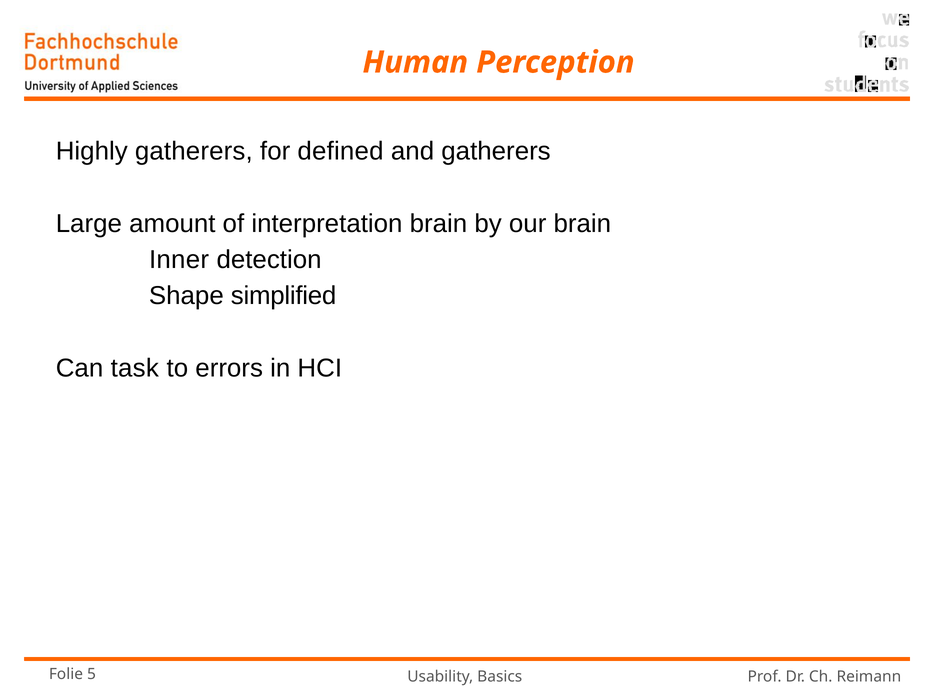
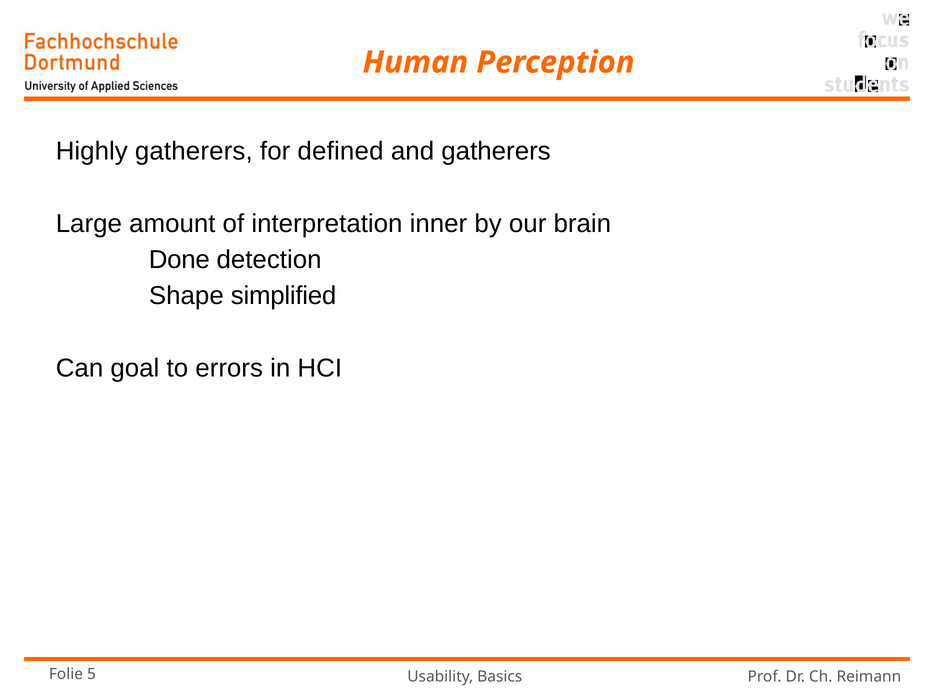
interpretation brain: brain -> inner (438, 224)
Inner: Inner -> Done (179, 260)
task: task -> goal (135, 368)
